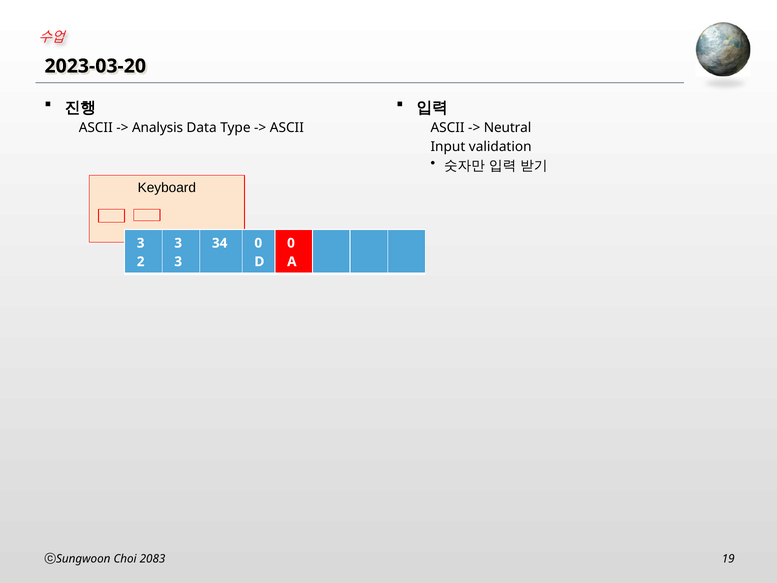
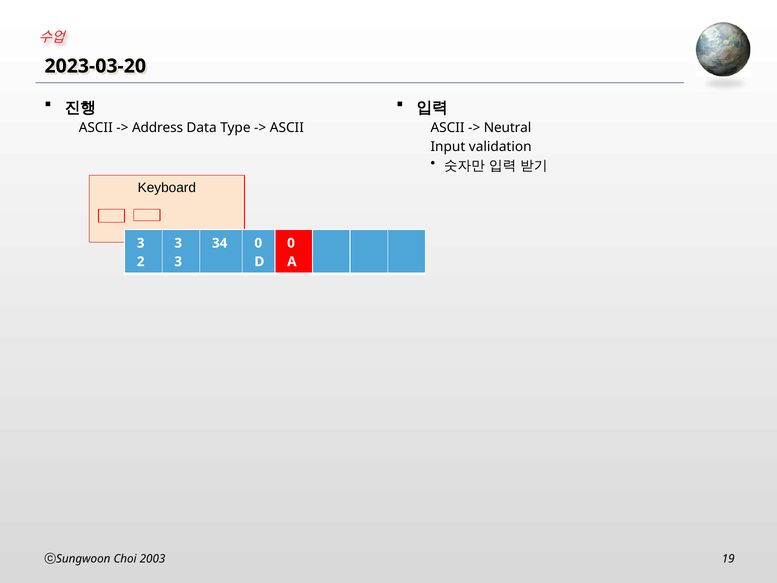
Analysis: Analysis -> Address (158, 128)
2083: 2083 -> 2003 (153, 559)
